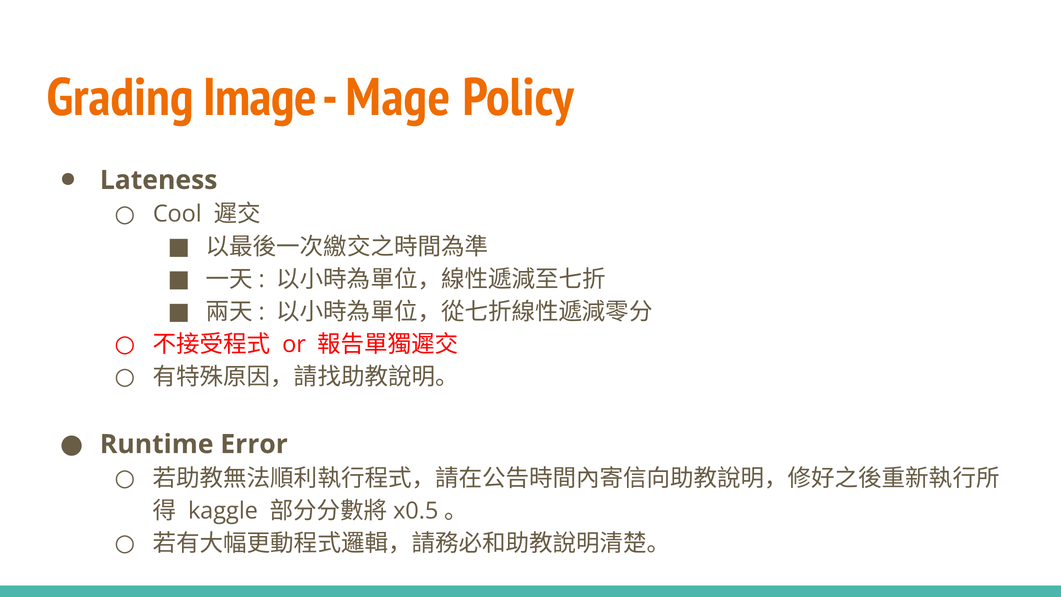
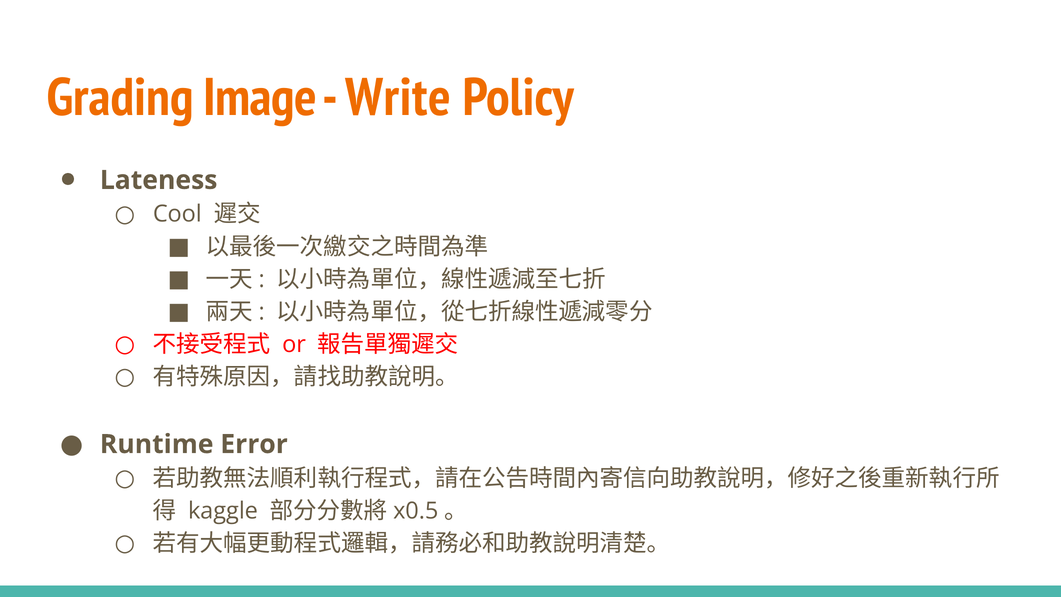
Mage: Mage -> Write (398, 98)
